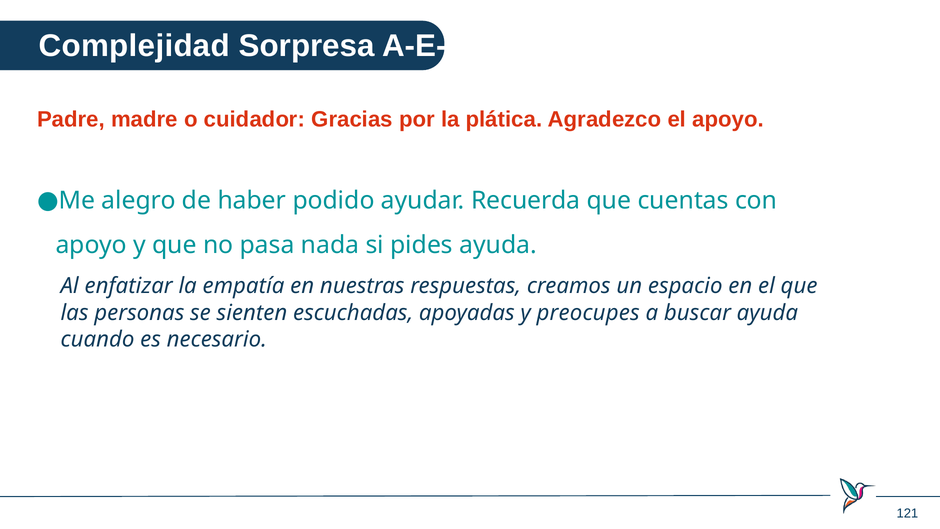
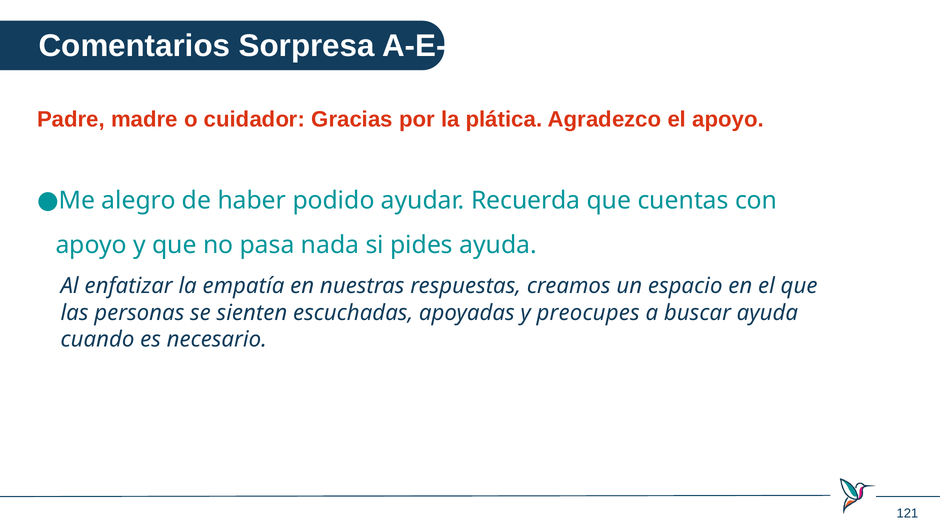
Complejidad: Complejidad -> Comentarios (134, 46)
